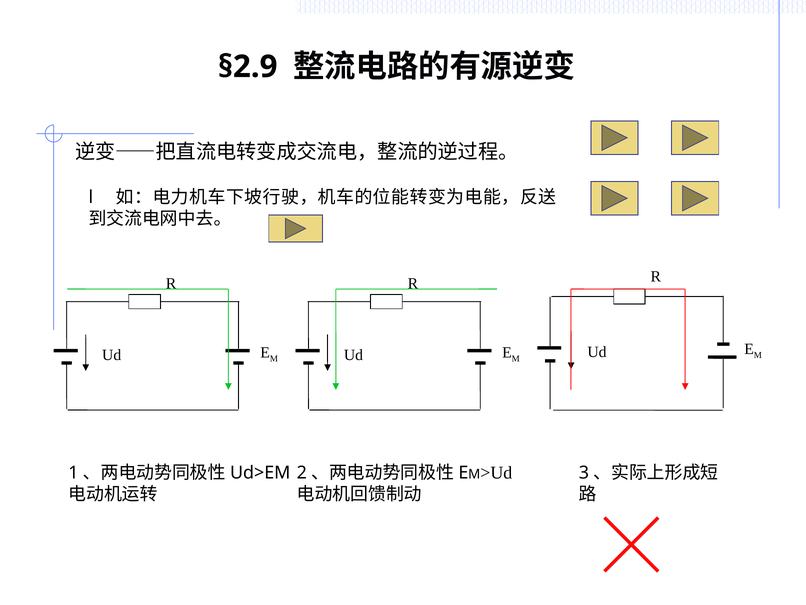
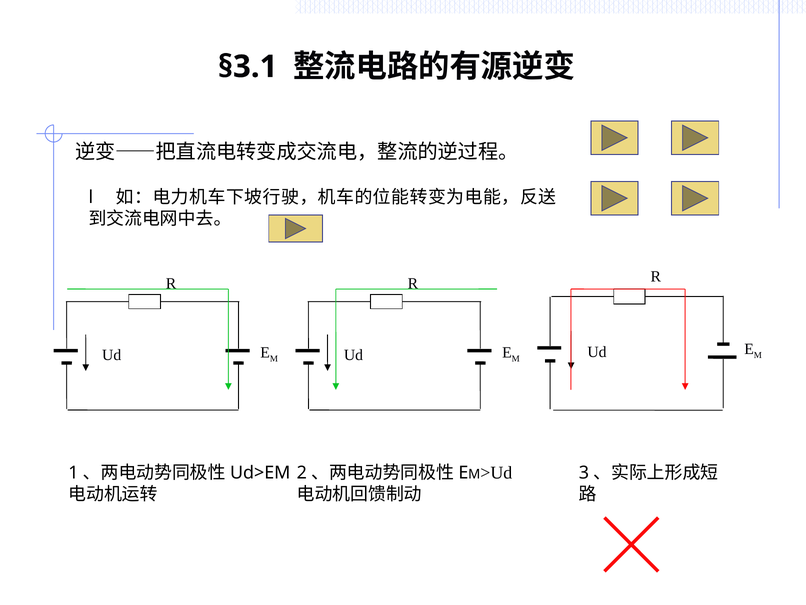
§2.9: §2.9 -> §3.1 (248, 67)
